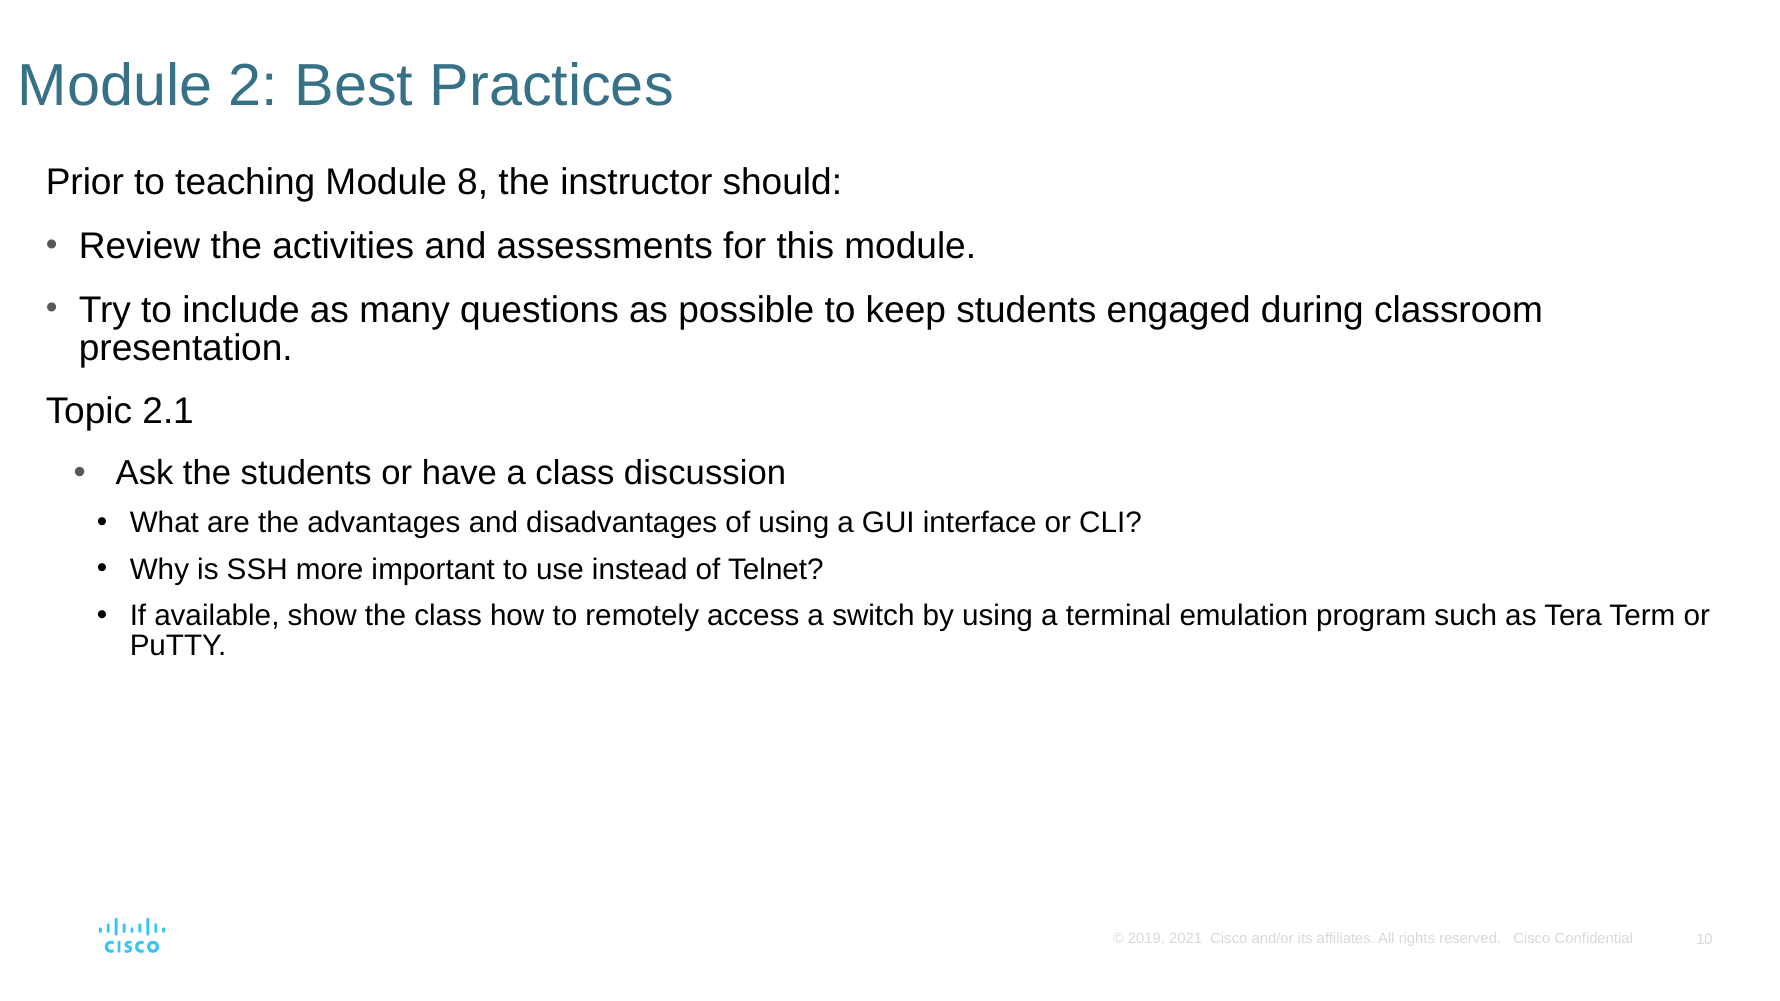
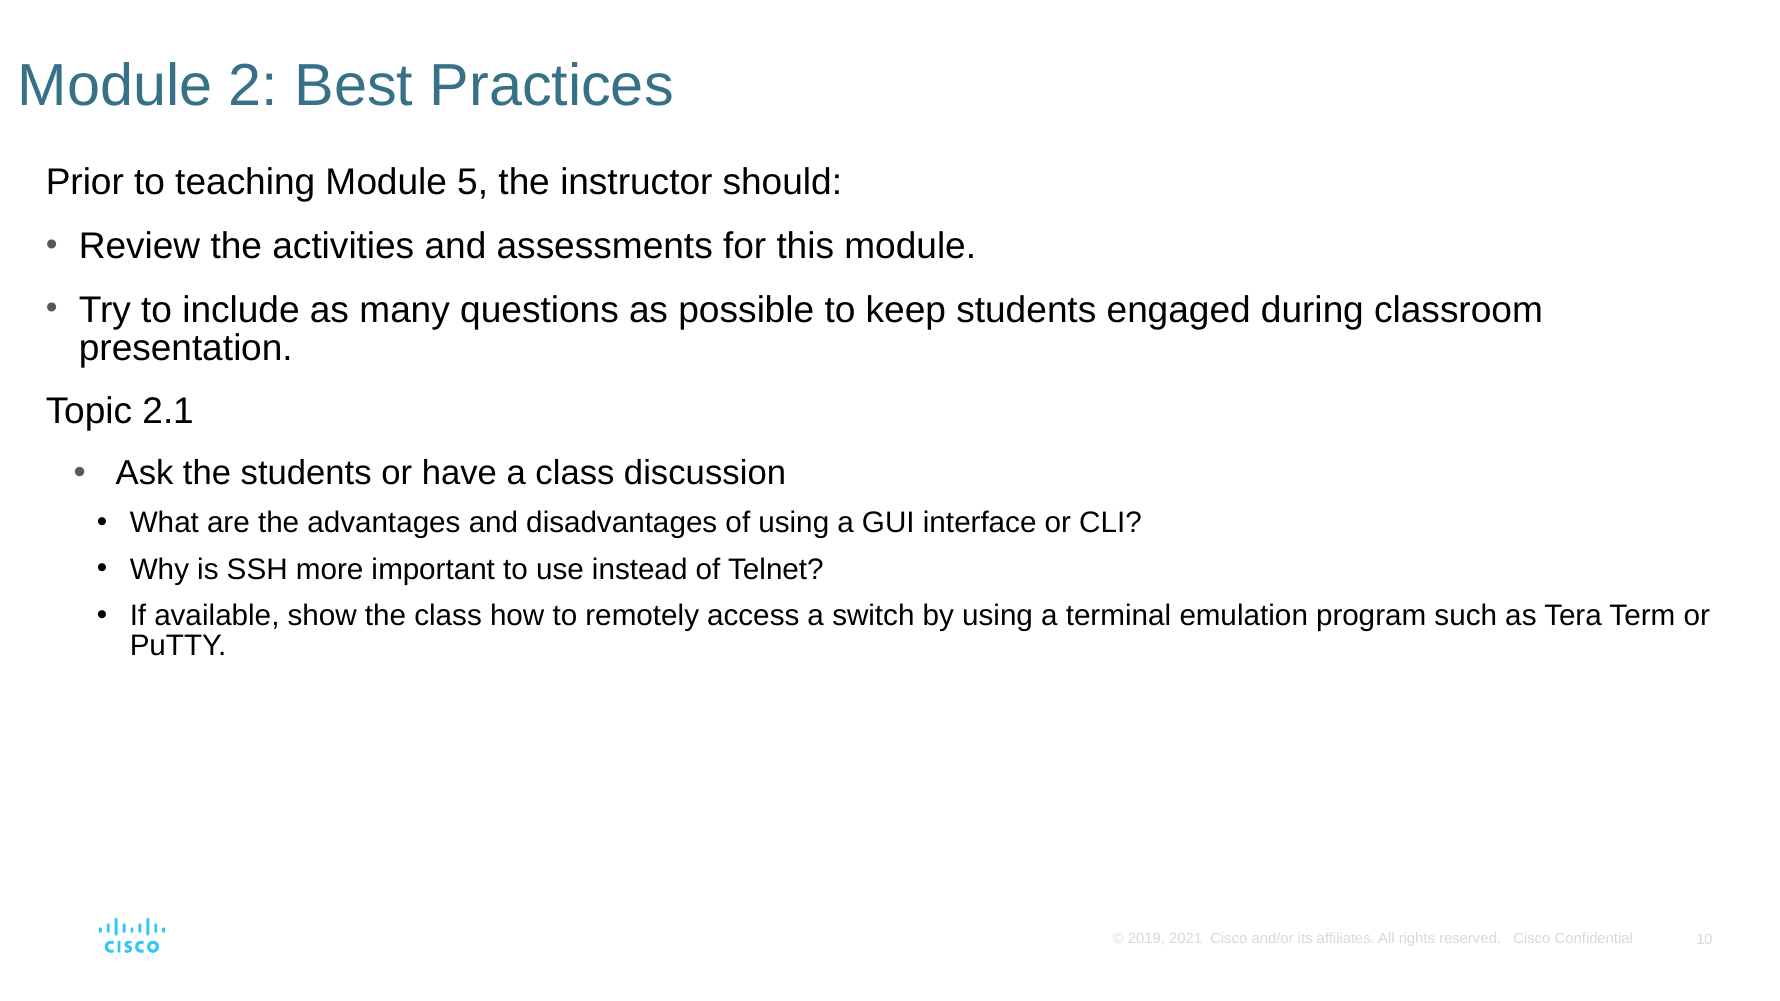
8: 8 -> 5 (473, 182)
